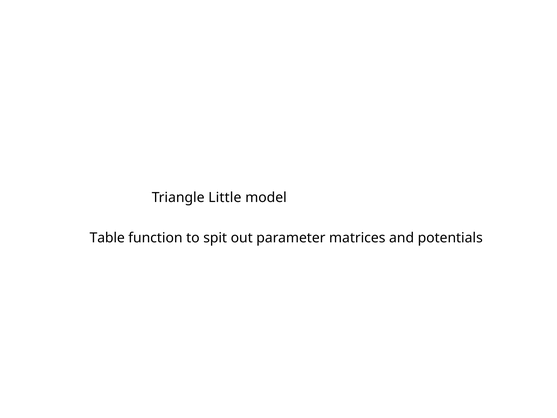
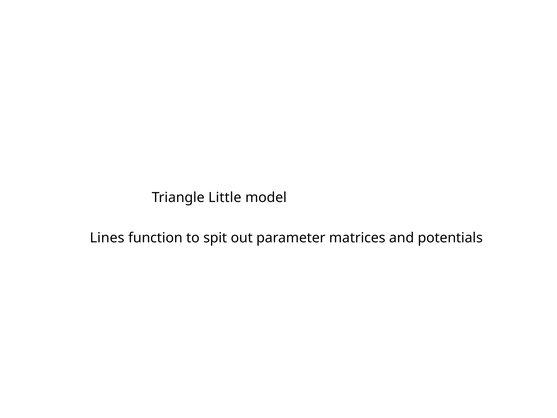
Table: Table -> Lines (107, 238)
